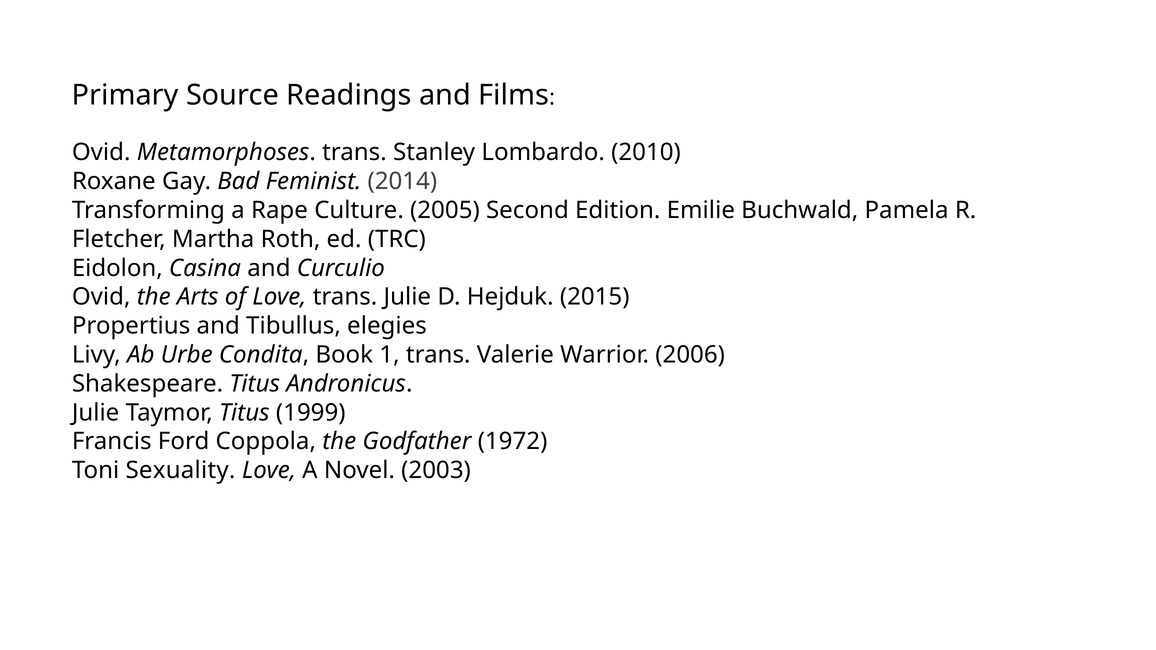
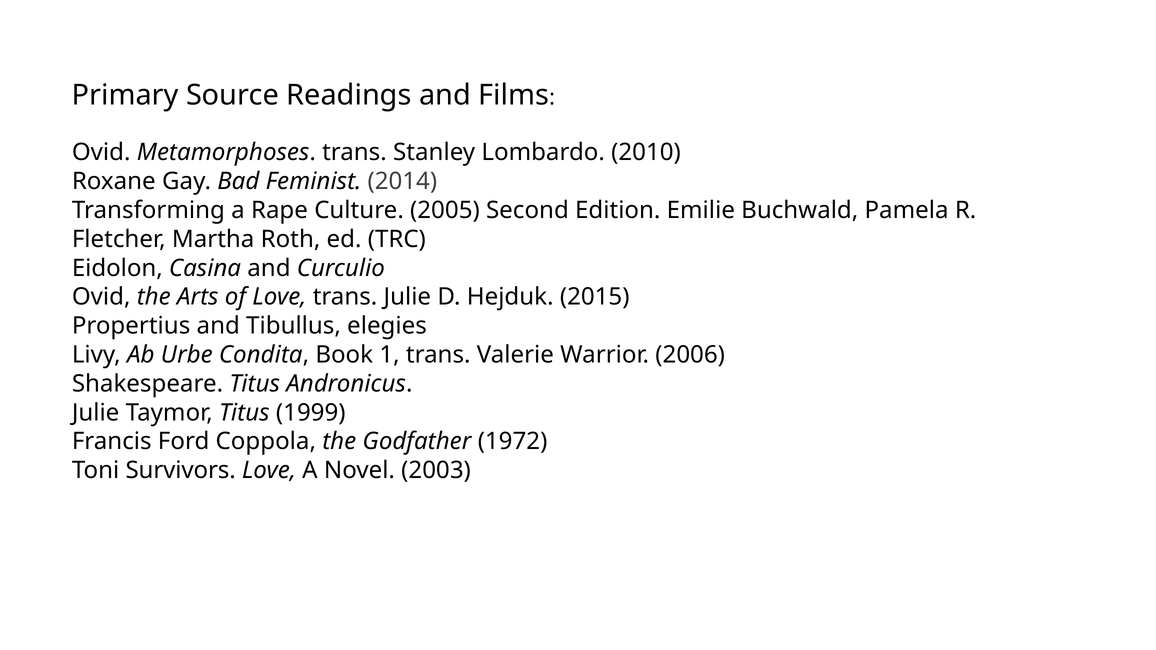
Sexuality: Sexuality -> Survivors (181, 471)
